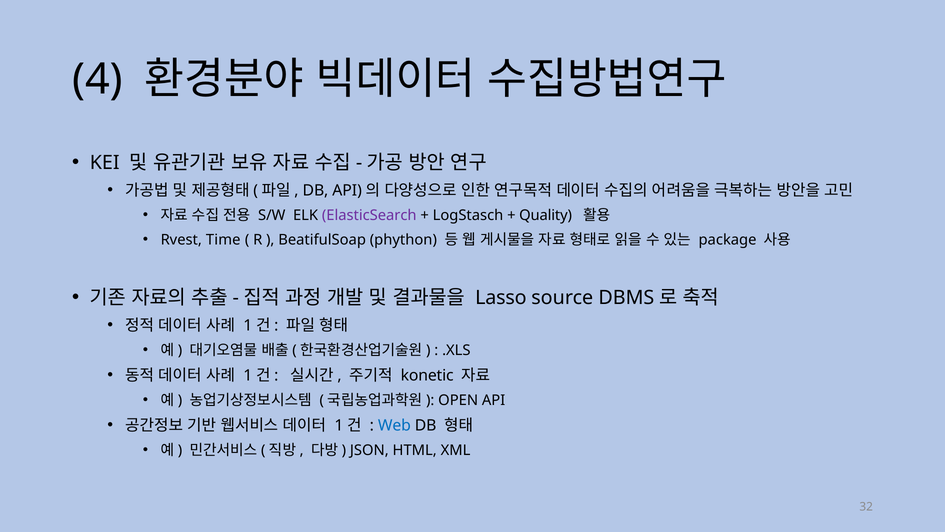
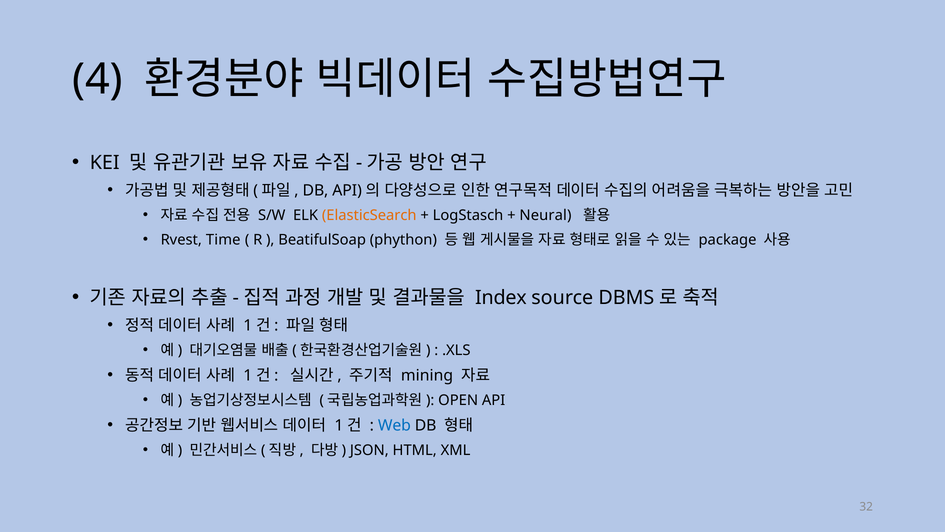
ElasticSearch colour: purple -> orange (369, 215)
Quality: Quality -> Neural (545, 215)
Lasso: Lasso -> Index (501, 297)
konetic: konetic -> mining (427, 375)
